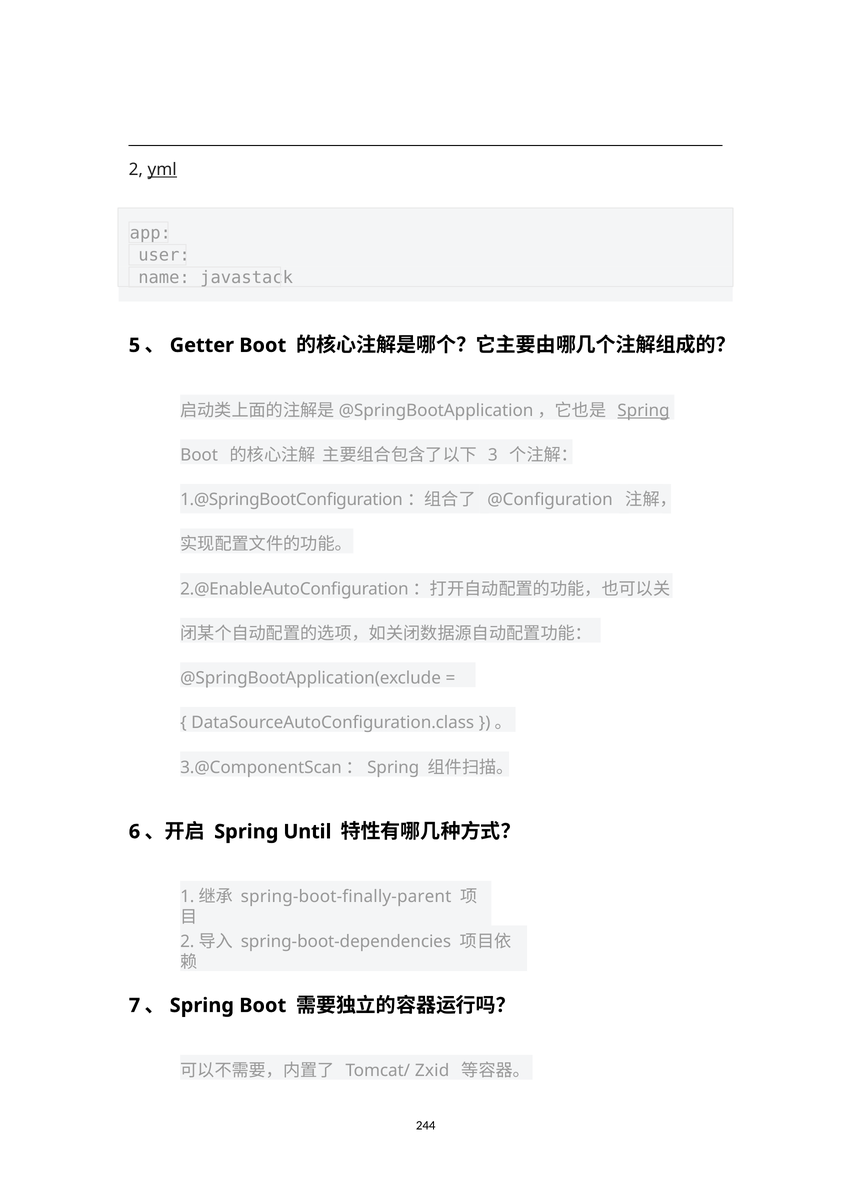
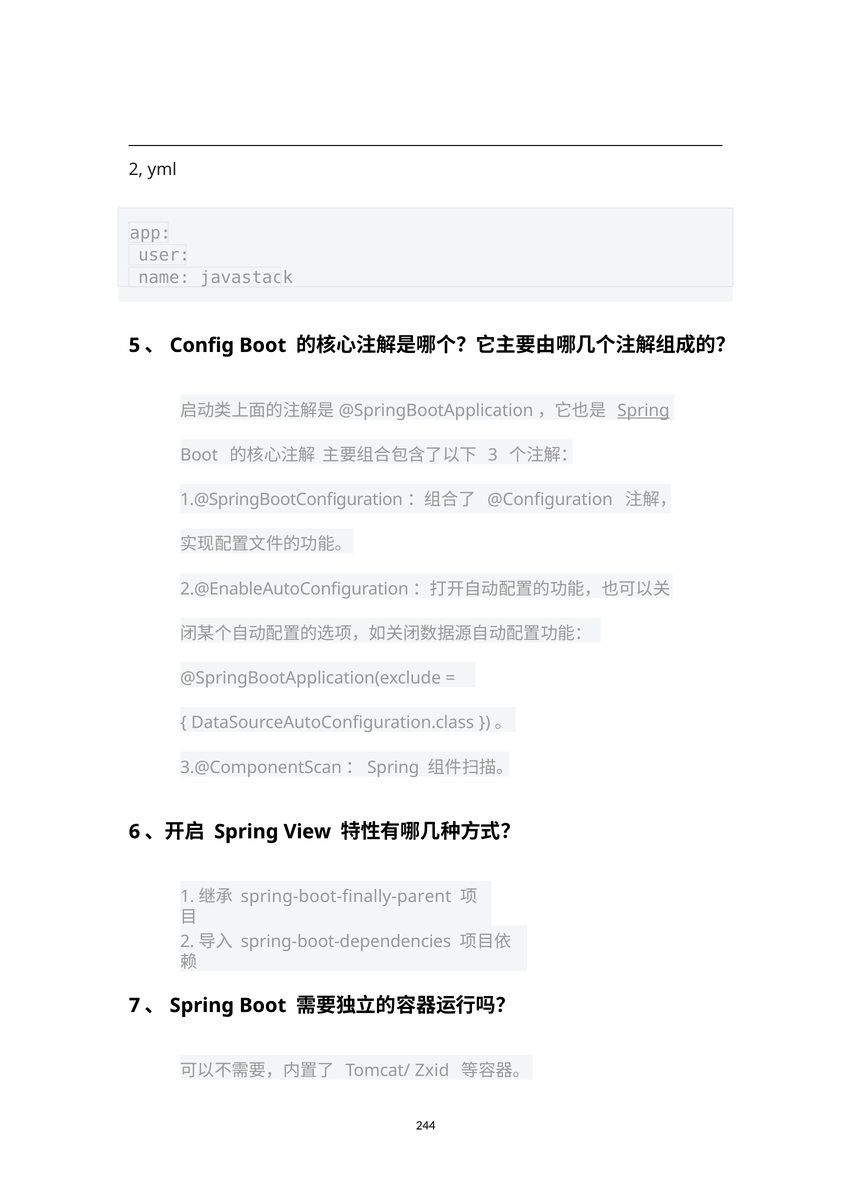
yml underline: present -> none (162, 169)
Getter: Getter -> Config (202, 345)
Until: Until -> View (307, 832)
